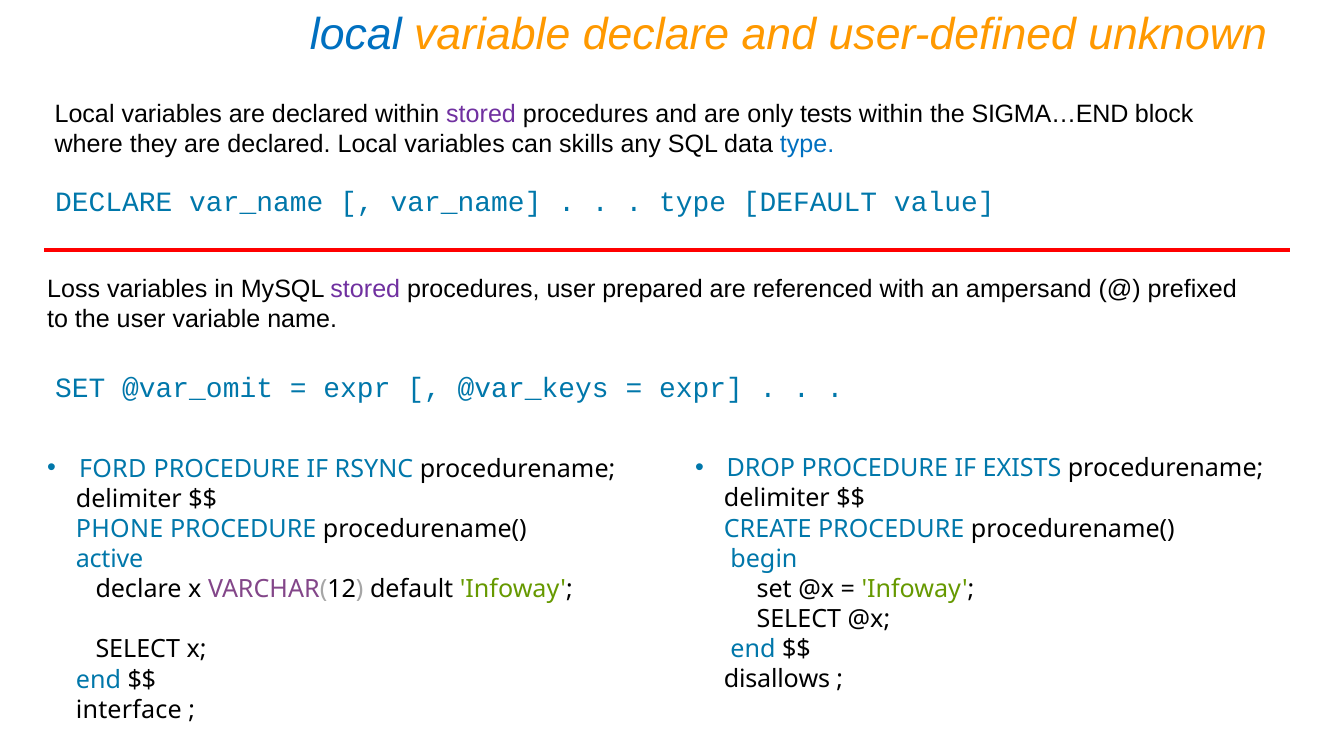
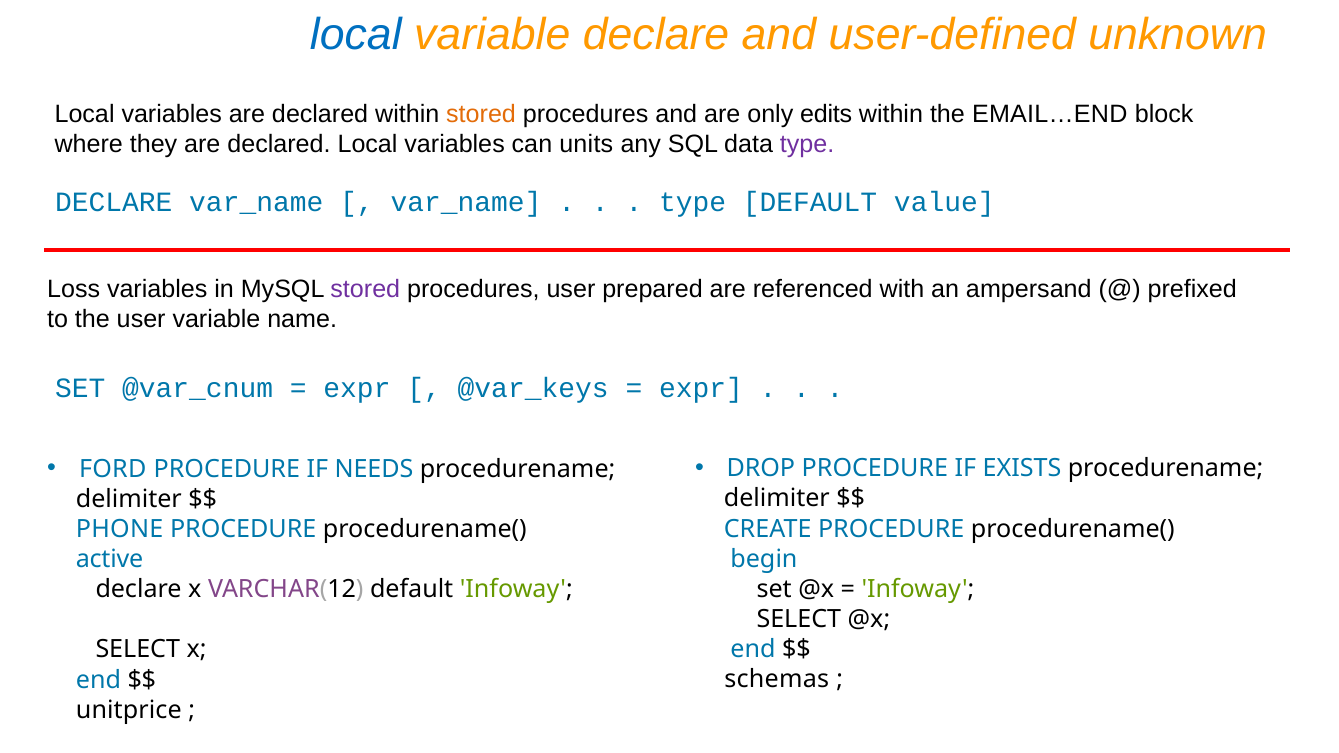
stored colour: purple -> orange (481, 114)
tests: tests -> edits (826, 114)
SIGMA…END: SIGMA…END -> EMAIL…END (1050, 114)
skills: skills -> units (586, 144)
type colour: blue -> purple (807, 144)
@var_omit: @var_omit -> @var_cnum (198, 388)
RSYNC: RSYNC -> NEEDS (374, 469)
disallows: disallows -> schemas (777, 680)
interface: interface -> unitprice (129, 710)
